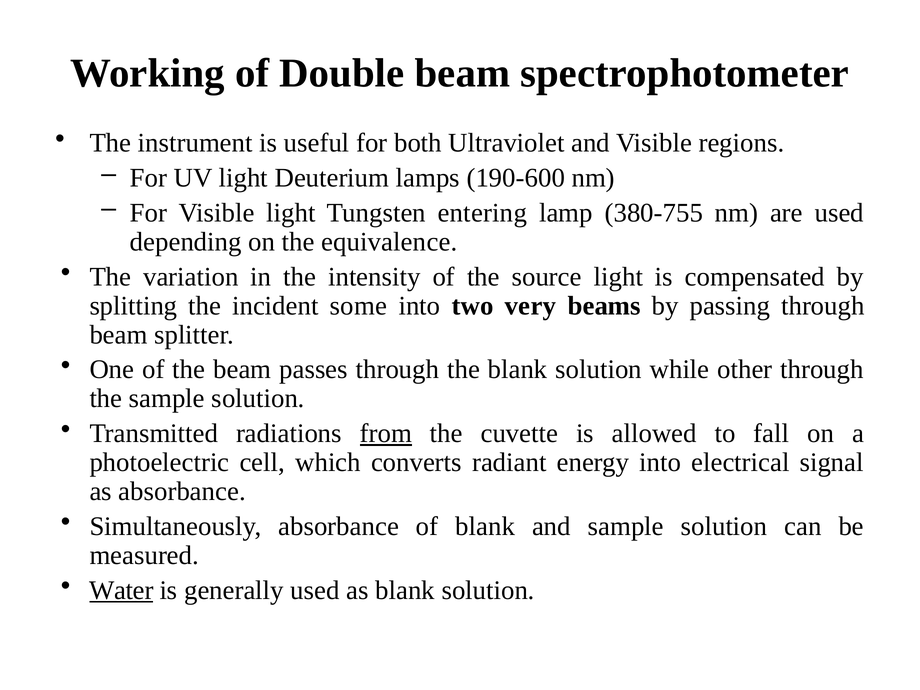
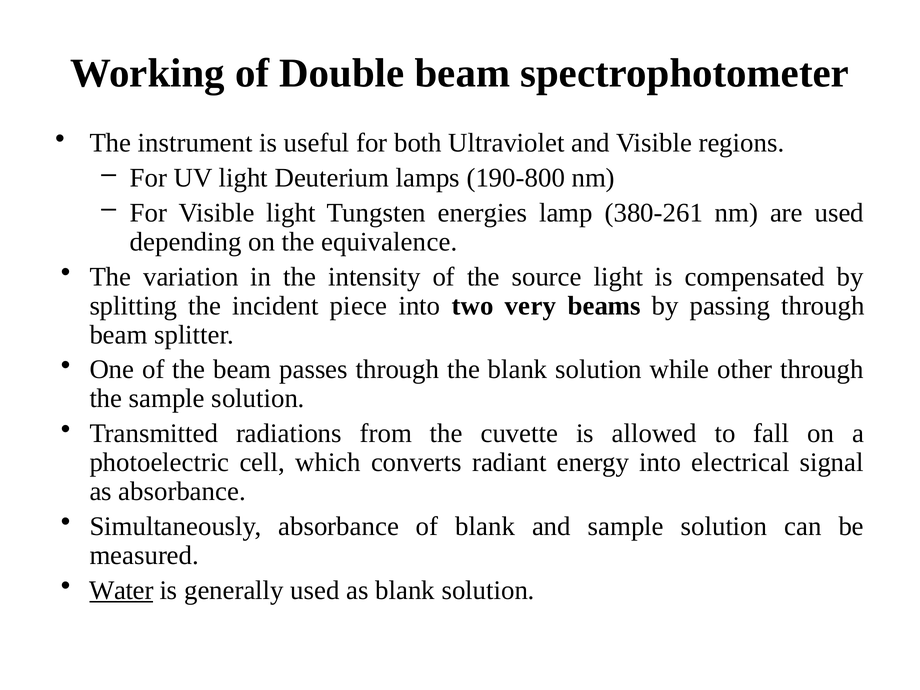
190-600: 190-600 -> 190-800 (516, 178)
entering: entering -> energies (482, 213)
380-755: 380-755 -> 380-261 (654, 213)
some: some -> piece (358, 306)
from underline: present -> none (386, 433)
